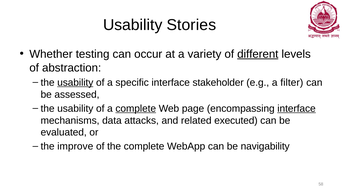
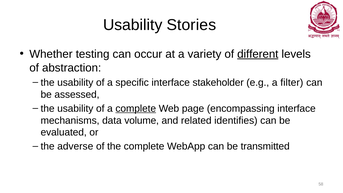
usability underline: present -> none (75, 82)
interface underline: present -> none (297, 108)
attacks: attacks -> volume (142, 120)
executed: executed -> identifies (236, 120)
improve: improve -> adverse (75, 146)
navigability: navigability -> transmitted (265, 146)
